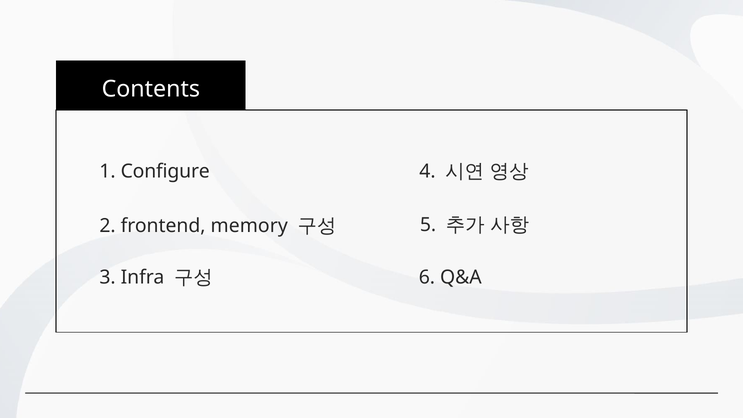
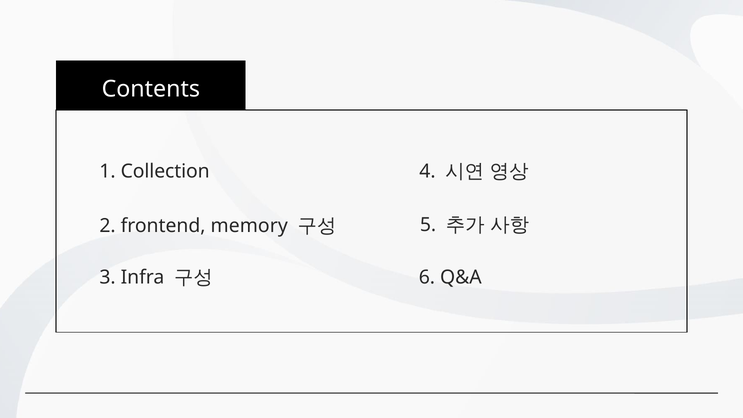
Configure: Configure -> Collection (165, 171)
